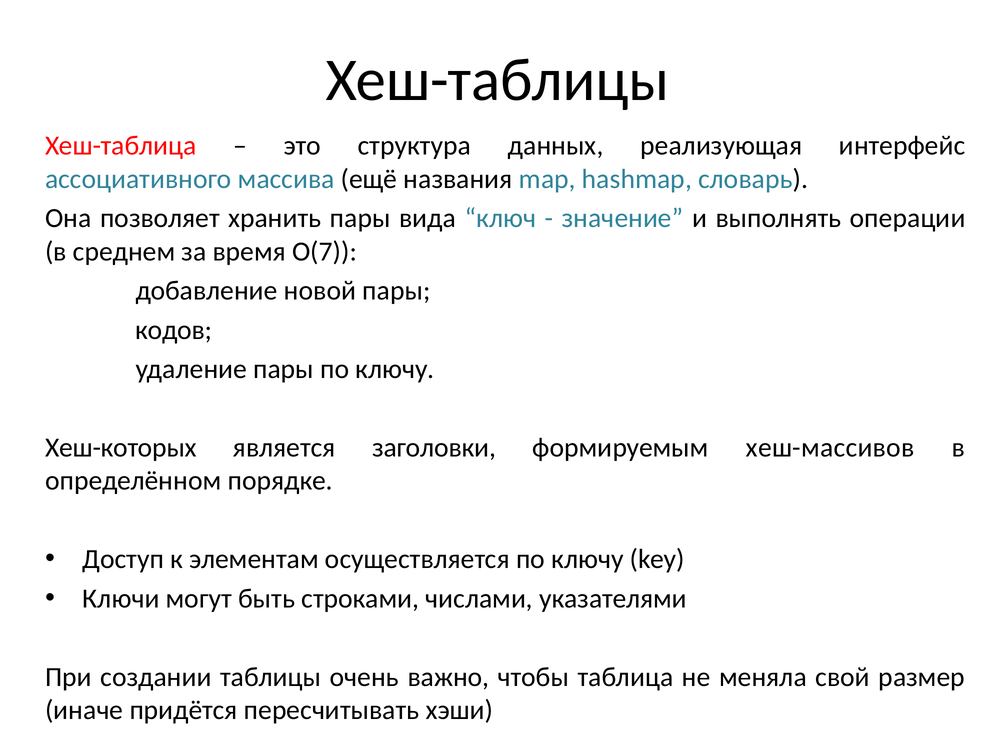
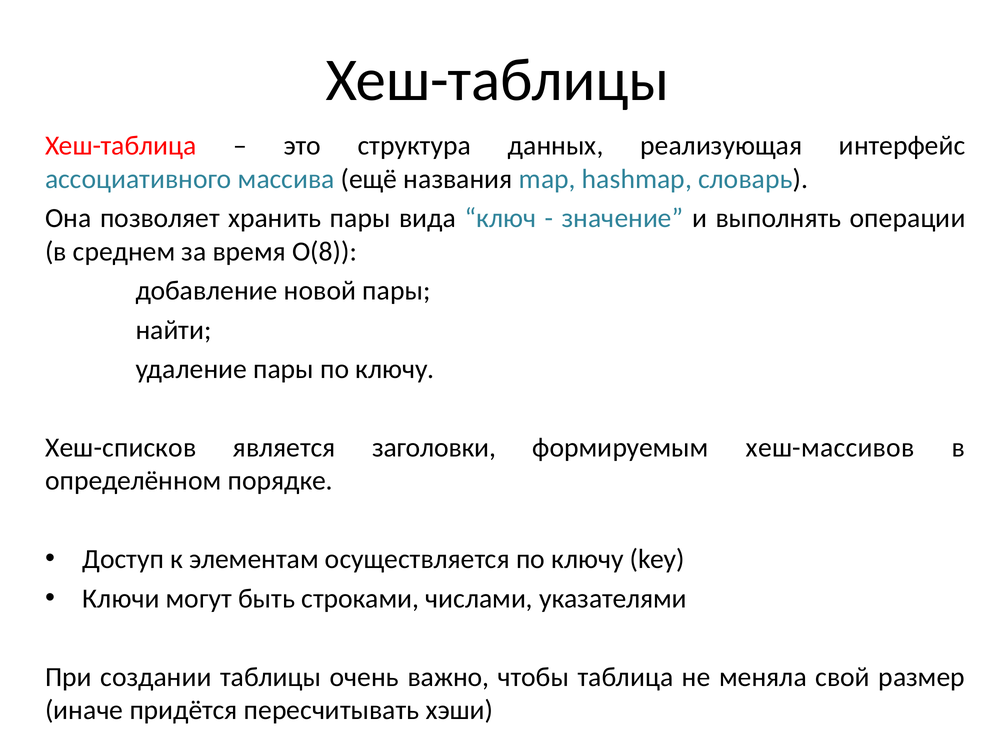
О(7: О(7 -> О(8 (325, 251)
кодов: кодов -> найти (173, 330)
Хеш-которых: Хеш-которых -> Хеш-списков (121, 448)
